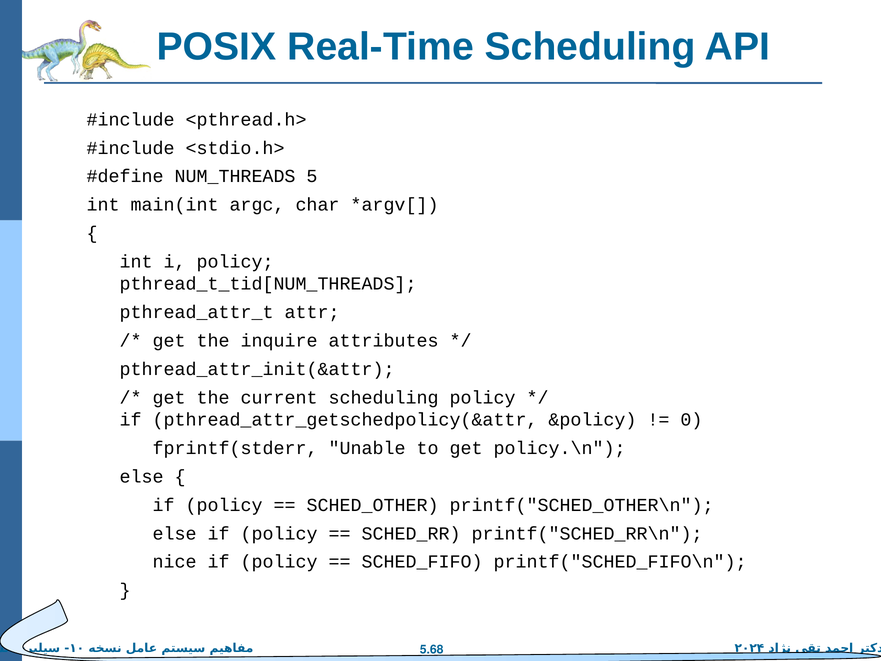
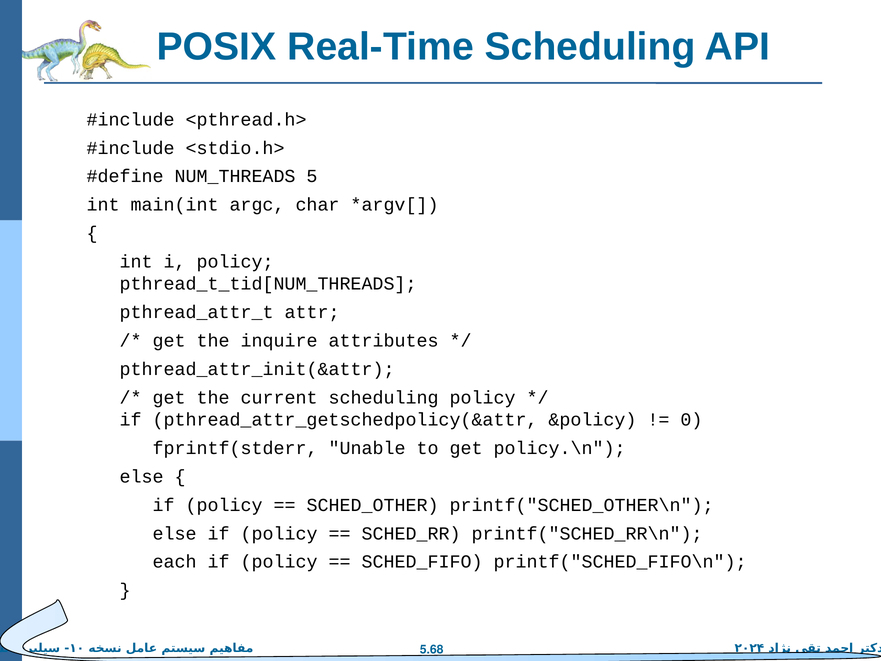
nice: nice -> each (175, 562)
